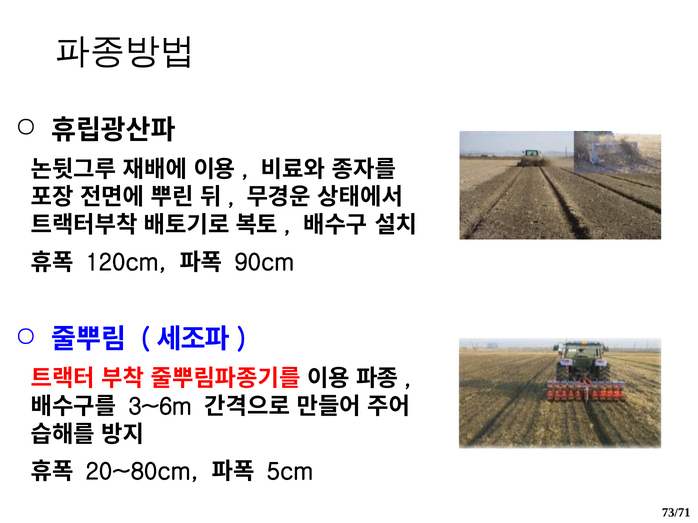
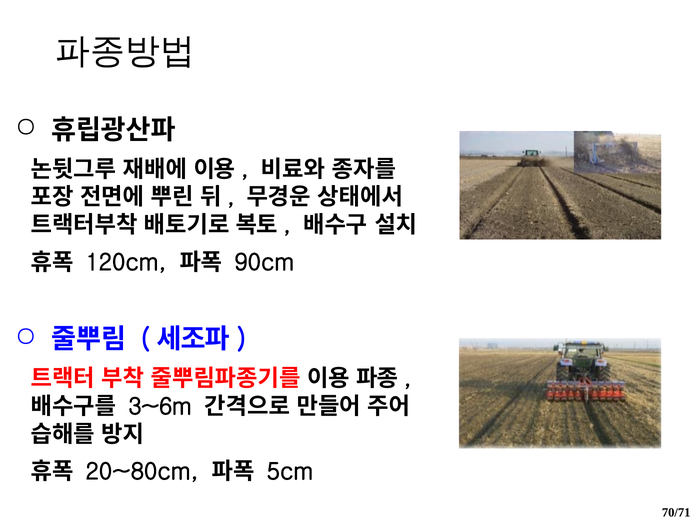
73/71: 73/71 -> 70/71 (676, 513)
